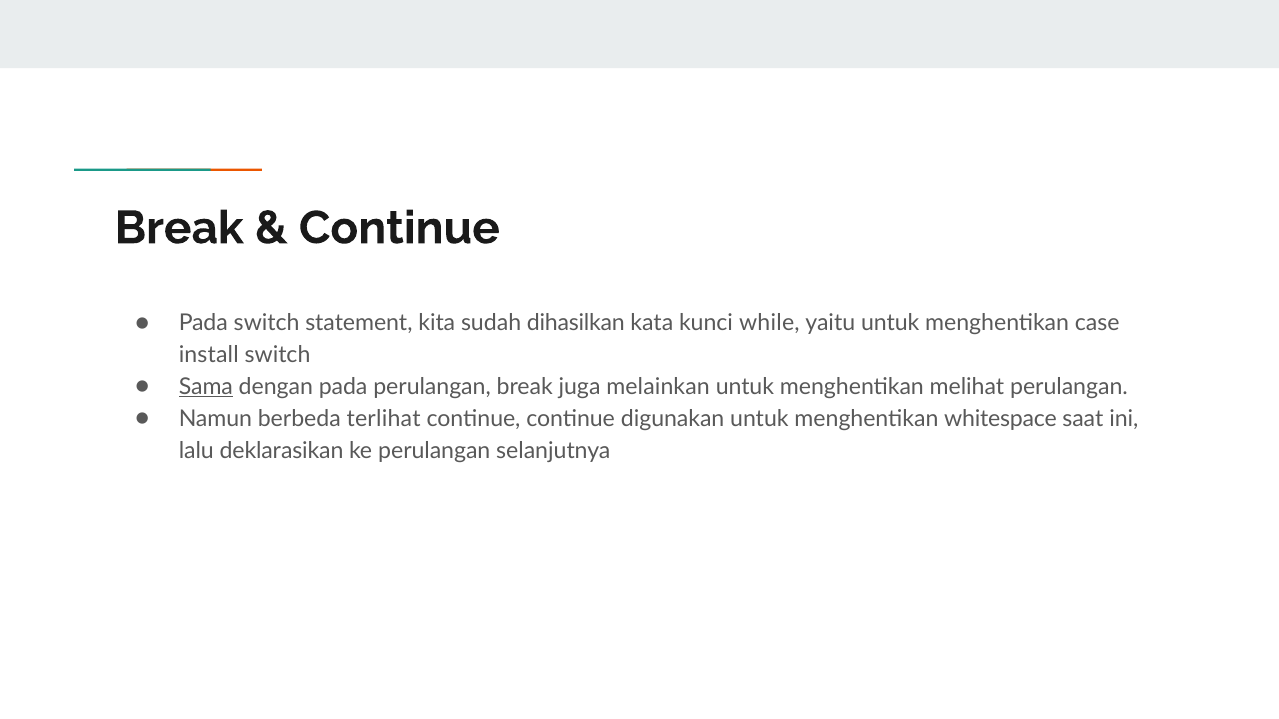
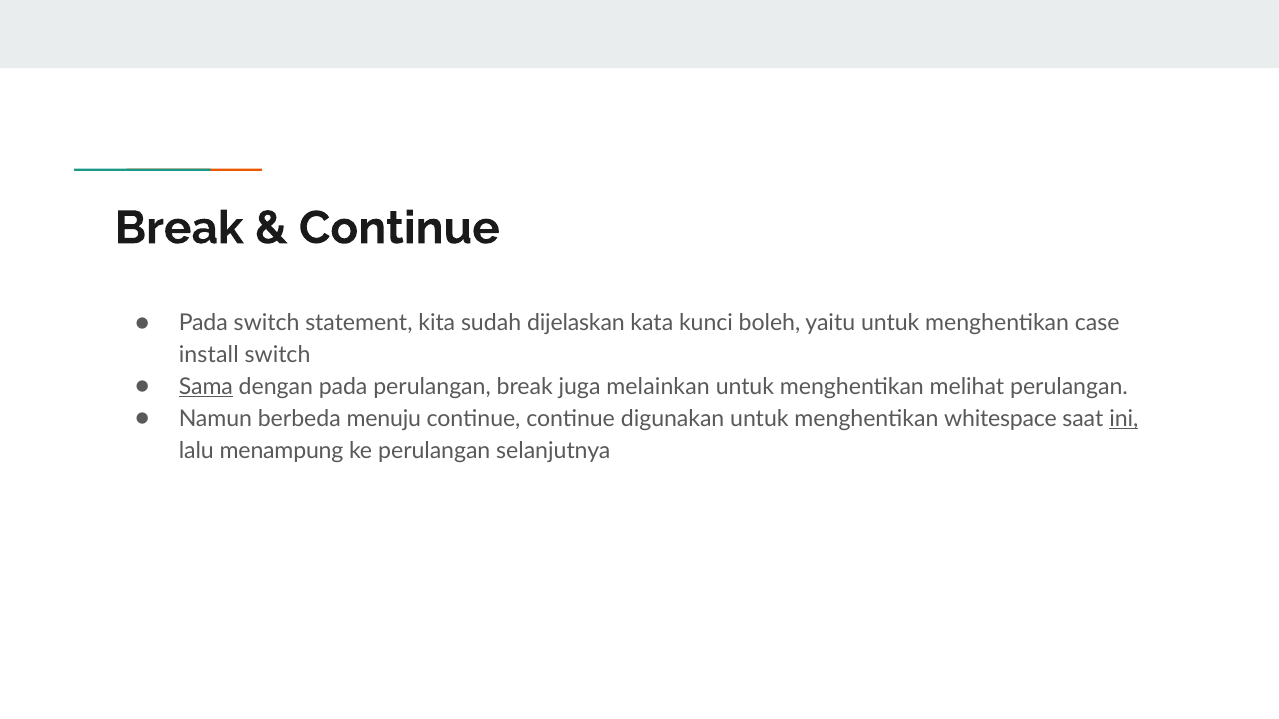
dihasilkan: dihasilkan -> dijelaskan (576, 323)
while: while -> boleh (770, 323)
terlihat: terlihat -> menuju (384, 419)
ini underline: none -> present (1124, 419)
deklarasikan: deklarasikan -> menampung (282, 451)
